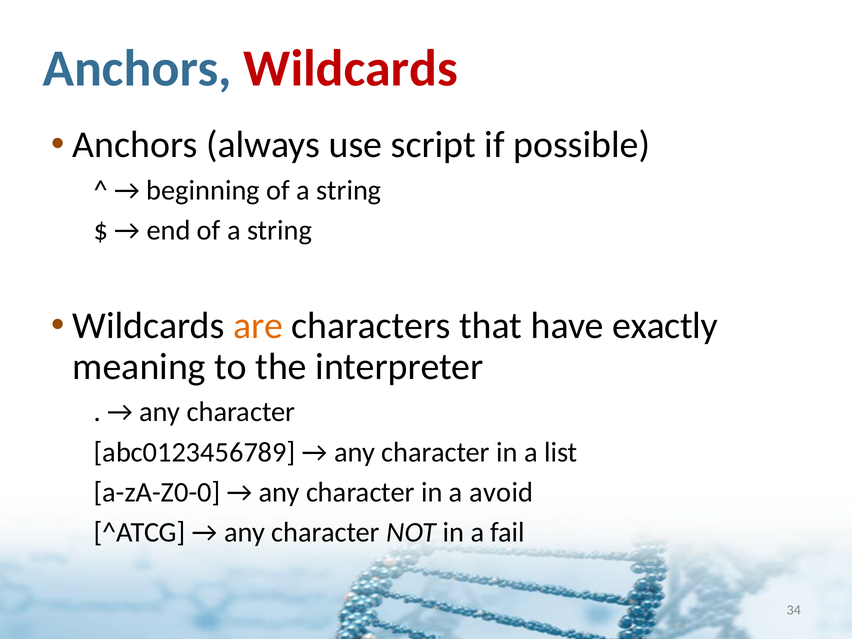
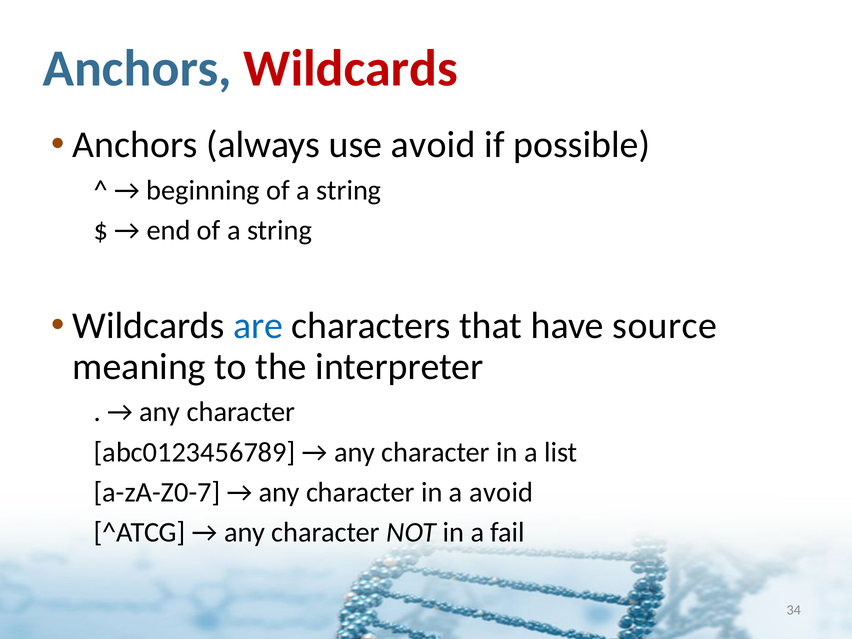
use script: script -> avoid (433, 145)
are colour: orange -> blue (258, 326)
exactly: exactly -> source (665, 326)
a-zA-Z0-0: a-zA-Z0-0 -> a-zA-Z0-7 (157, 492)
